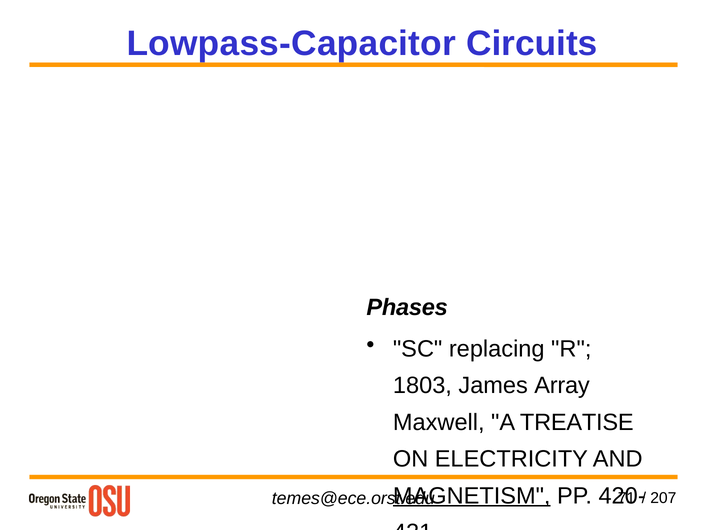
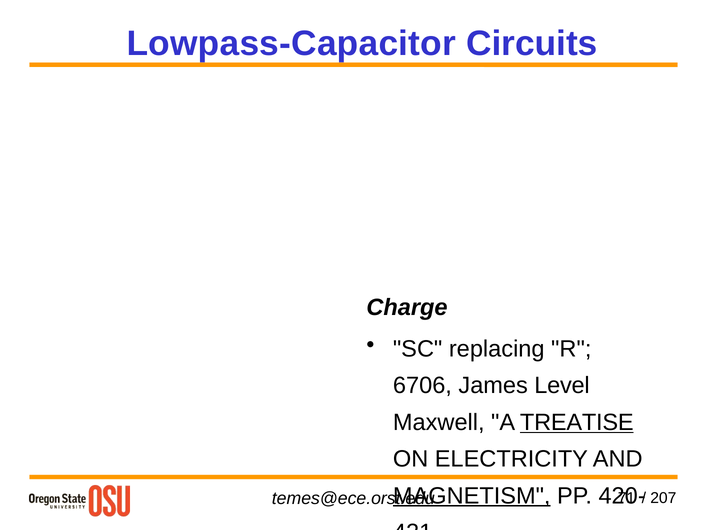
Phases: Phases -> Charge (407, 308)
1803: 1803 -> 6706 (422, 386)
Array: Array -> Level (562, 386)
TREATISE underline: none -> present (577, 423)
